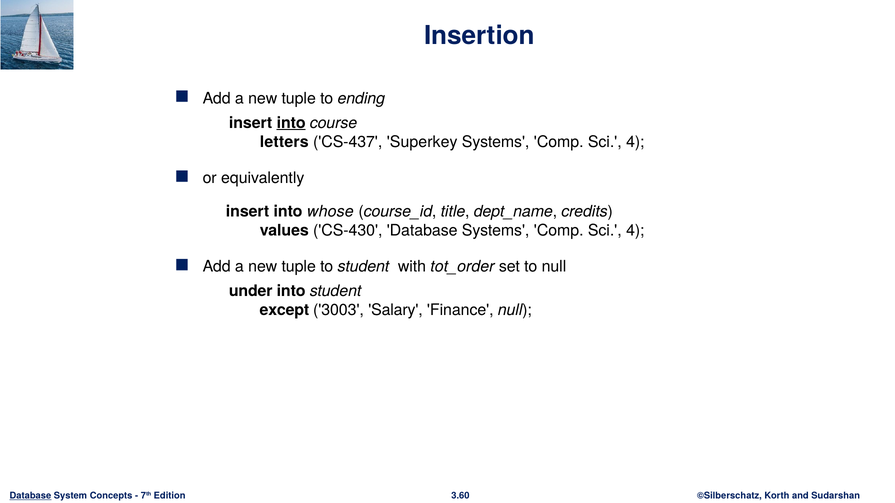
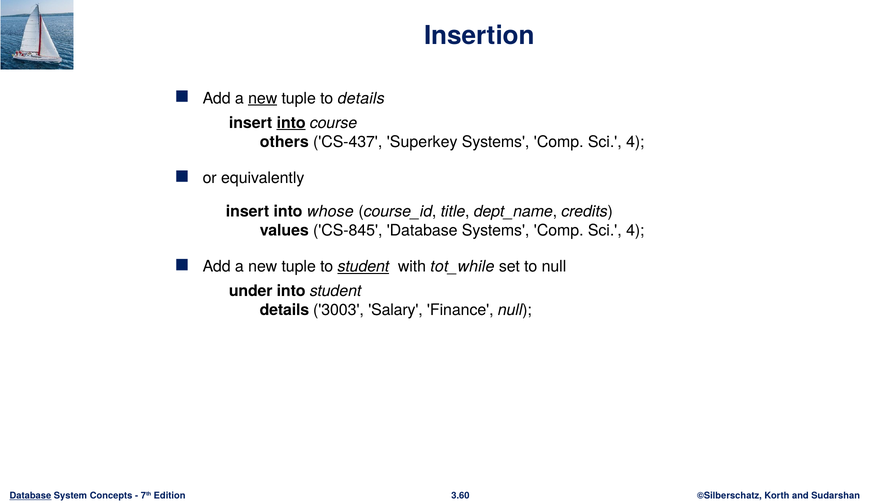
new underline: none -> present (263, 98)
to ending: ending -> details (361, 98)
letters: letters -> others (284, 142)
CS-430: CS-430 -> CS-845 (348, 231)
student underline: none -> present (363, 267)
tot_order: tot_order -> tot_while (462, 267)
except: except -> details (284, 310)
